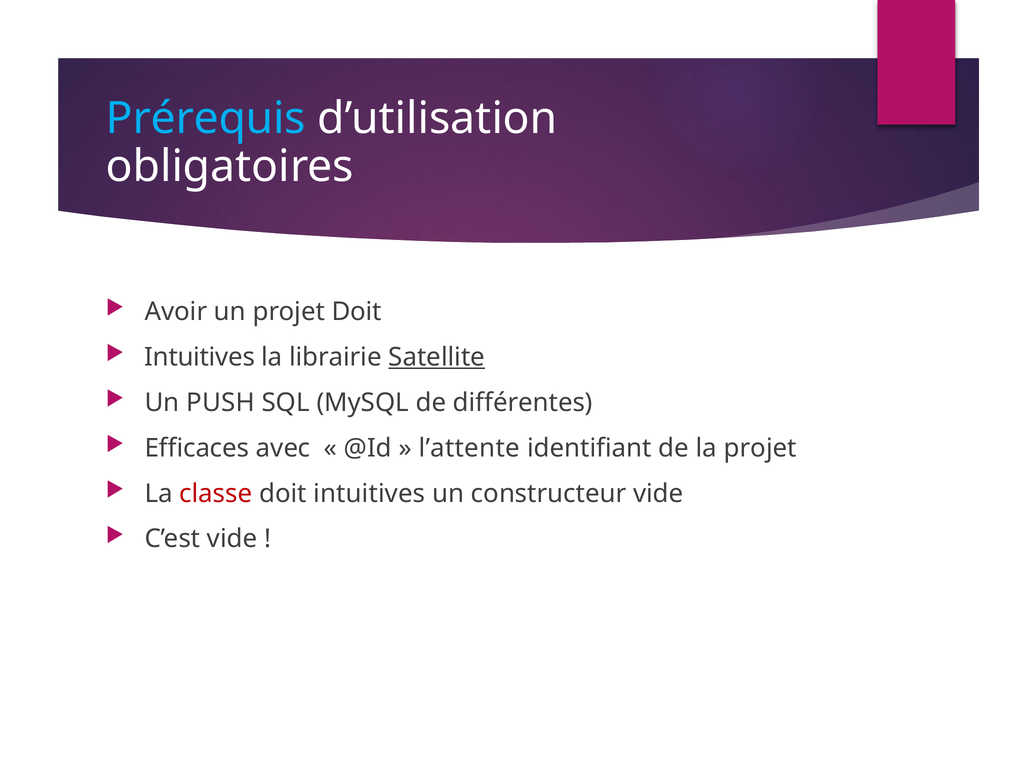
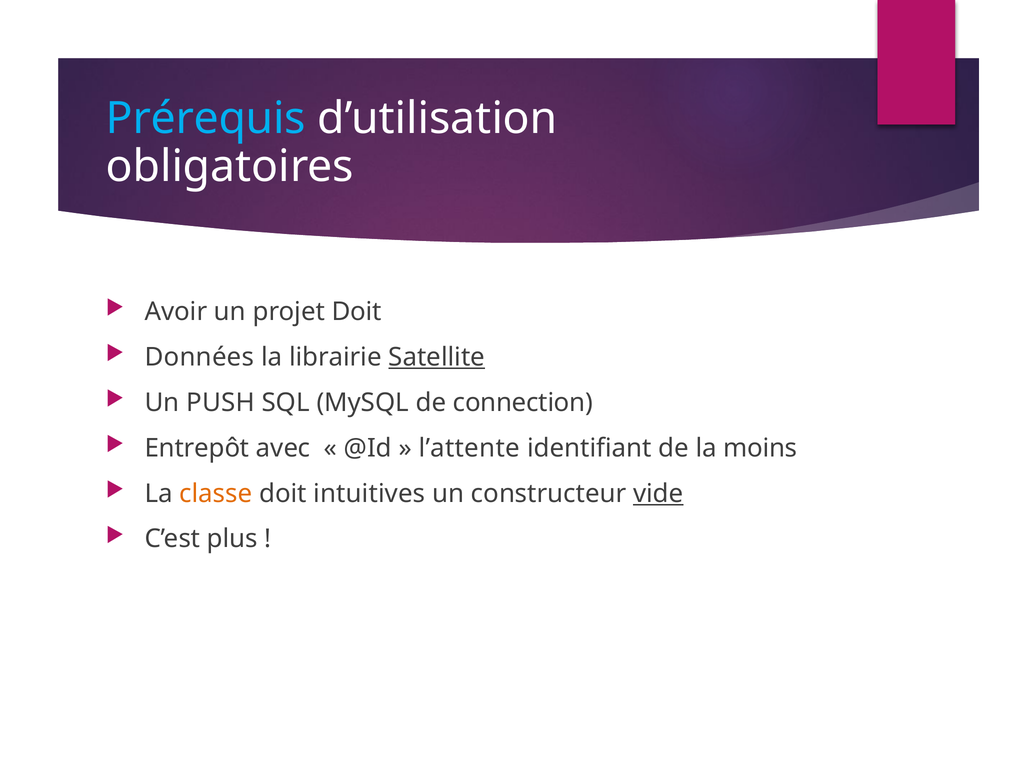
Intuitives: Intuitives -> Données (199, 357)
différentes: différentes -> connection (523, 403)
Efficaces: Efficaces -> Entrepôt (197, 448)
la projet: projet -> moins (760, 448)
classe colour: red -> orange (216, 493)
vide underline: none -> present (658, 493)
C’est vide: vide -> plus (232, 539)
